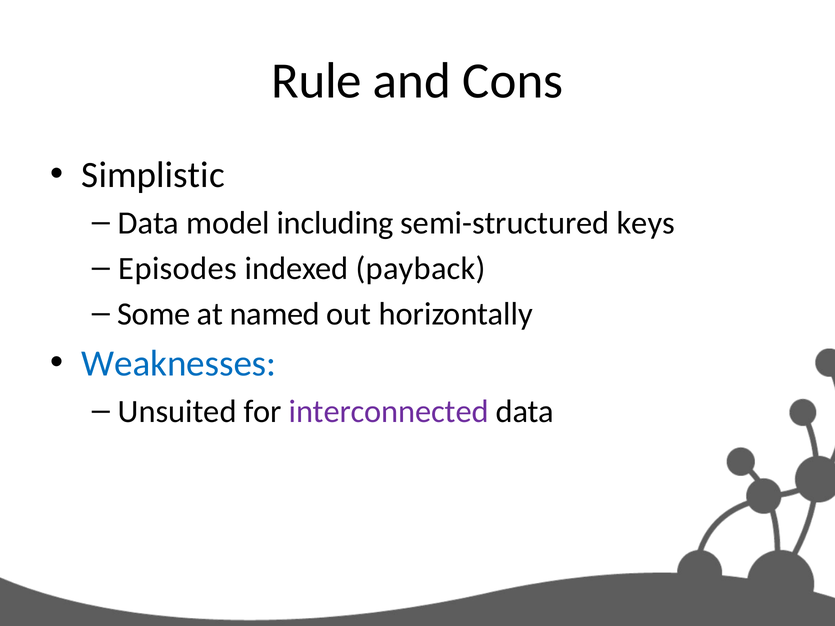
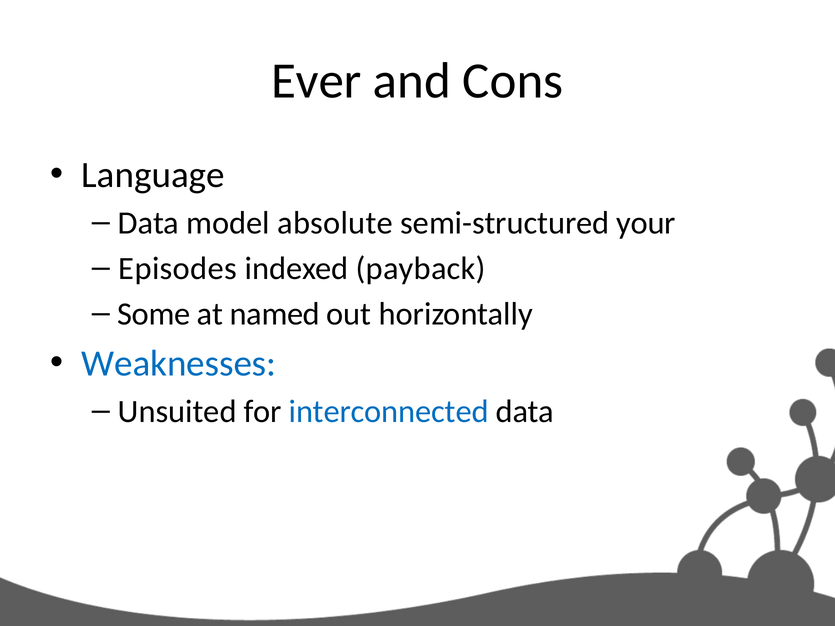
Rule: Rule -> Ever (316, 81)
Simplistic: Simplistic -> Language (153, 175)
including: including -> absolute (335, 223)
keys: keys -> your (646, 223)
interconnected colour: purple -> blue (389, 412)
